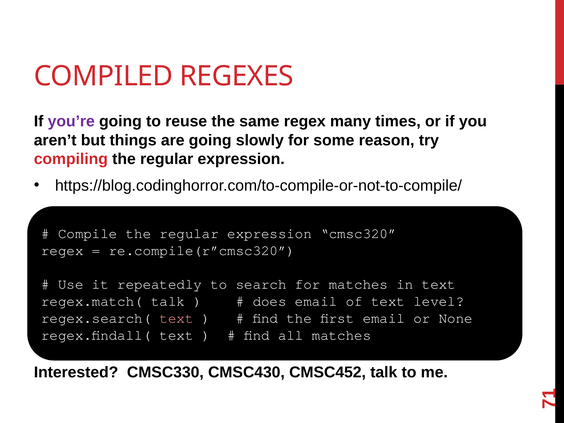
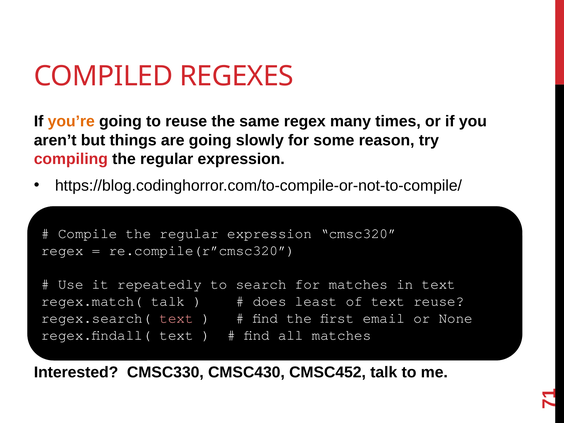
you’re colour: purple -> orange (71, 121)
does email: email -> least (316, 301)
text level: level -> reuse (439, 301)
